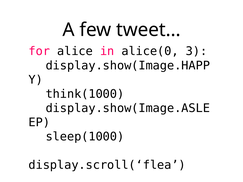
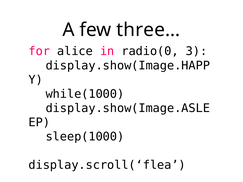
tweet…: tweet… -> three… (148, 30)
alice(0: alice(0 -> radio(0 (150, 51)
think(1000: think(1000 -> while(1000 (85, 94)
